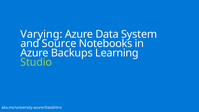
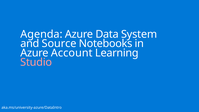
Varying: Varying -> Agenda (41, 34)
Backups: Backups -> Account (72, 53)
Studio colour: light green -> pink (36, 62)
